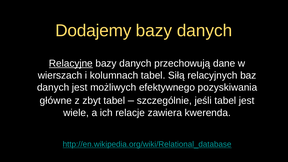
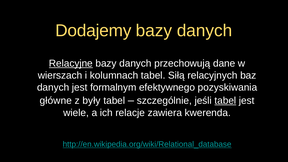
możliwych: możliwych -> formalnym (113, 87)
zbyt: zbyt -> były (92, 101)
tabel underline: none -> present (225, 101)
